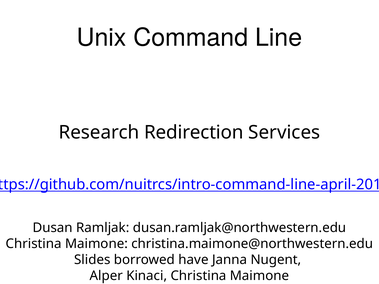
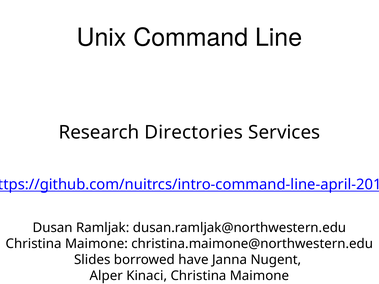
Redirection: Redirection -> Directories (194, 132)
